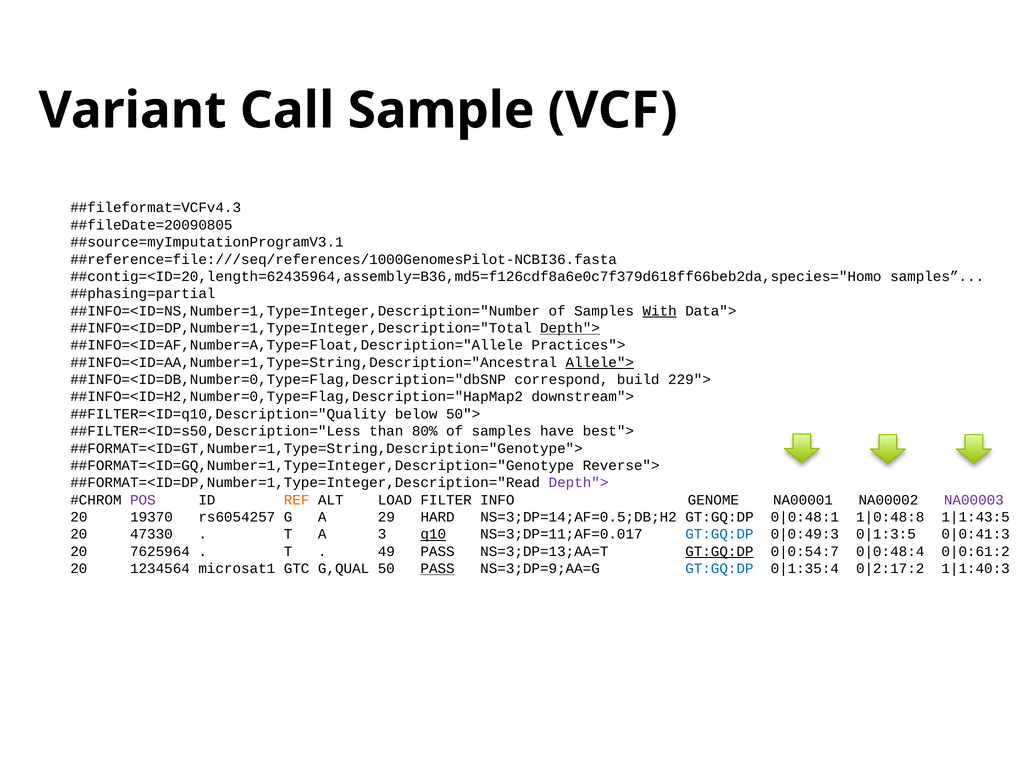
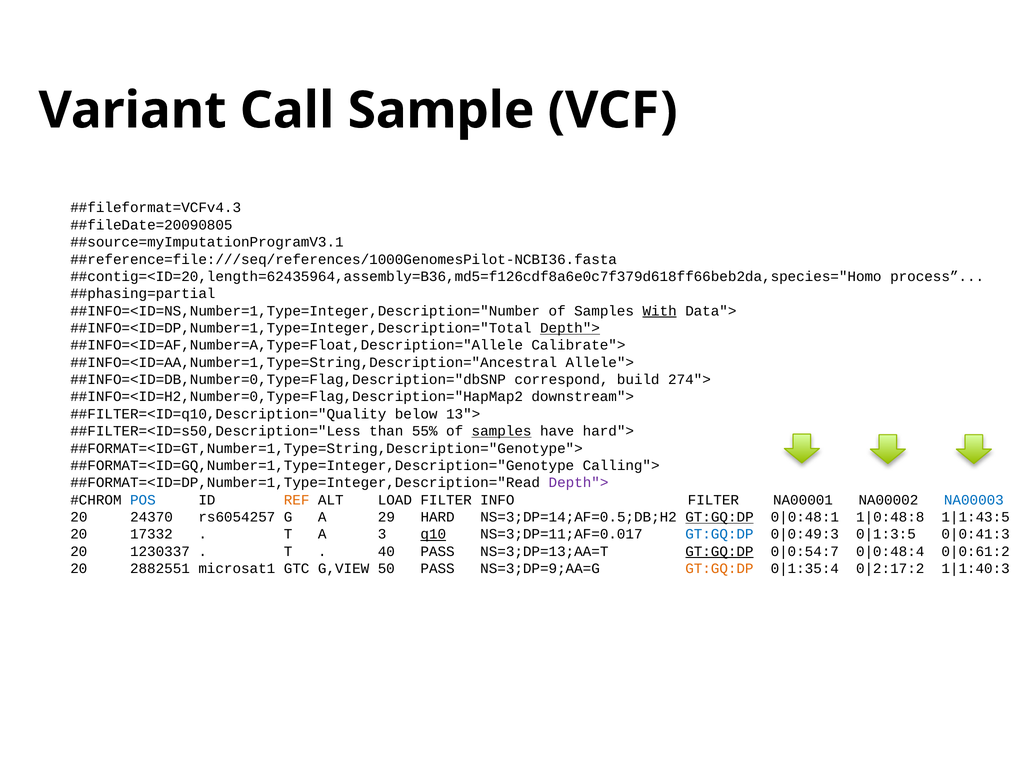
samples: samples -> process (937, 276)
Practices">: Practices"> -> Calibrate"> (578, 345)
Allele"> underline: present -> none (600, 362)
229">: 229"> -> 274"> (689, 379)
50">: 50"> -> 13"> (463, 414)
80%: 80% -> 55% (425, 431)
samples underline: none -> present (502, 431)
best">: best"> -> hard"> (608, 431)
Reverse">: Reverse"> -> Calling"> (621, 465)
POS colour: purple -> blue (143, 500)
INFO GENOME: GENOME -> FILTER (713, 500)
NA00003 colour: purple -> blue (974, 500)
19370: 19370 -> 24370 (152, 517)
GT:GQ:DP underline: none -> present (719, 517)
47330: 47330 -> 17332 (151, 534)
7625964: 7625964 -> 1230337 (160, 551)
49: 49 -> 40 (386, 551)
1234564: 1234564 -> 2882551 (160, 568)
G,QUAL: G,QUAL -> G,VIEW (344, 568)
PASS underline: present -> none (438, 568)
GT:GQ:DP colour: blue -> orange (719, 568)
